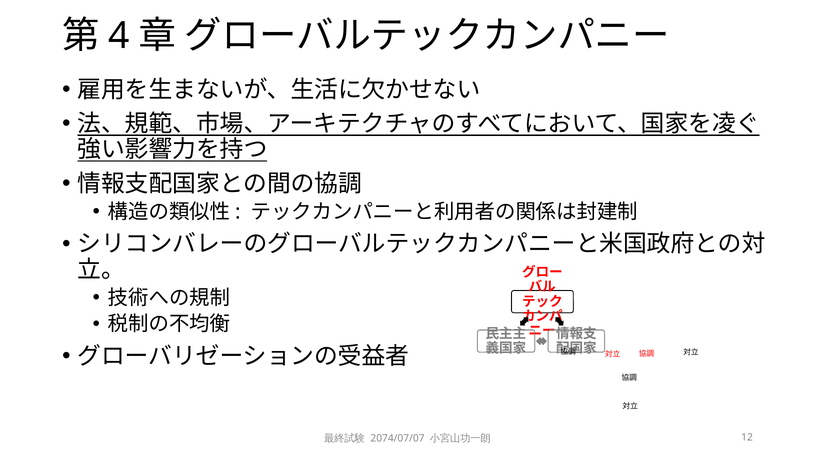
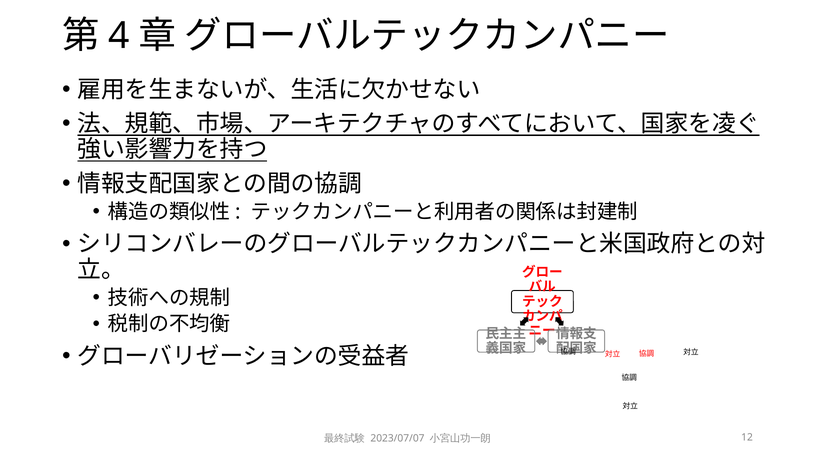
2074/07/07: 2074/07/07 -> 2023/07/07 (397, 438)
